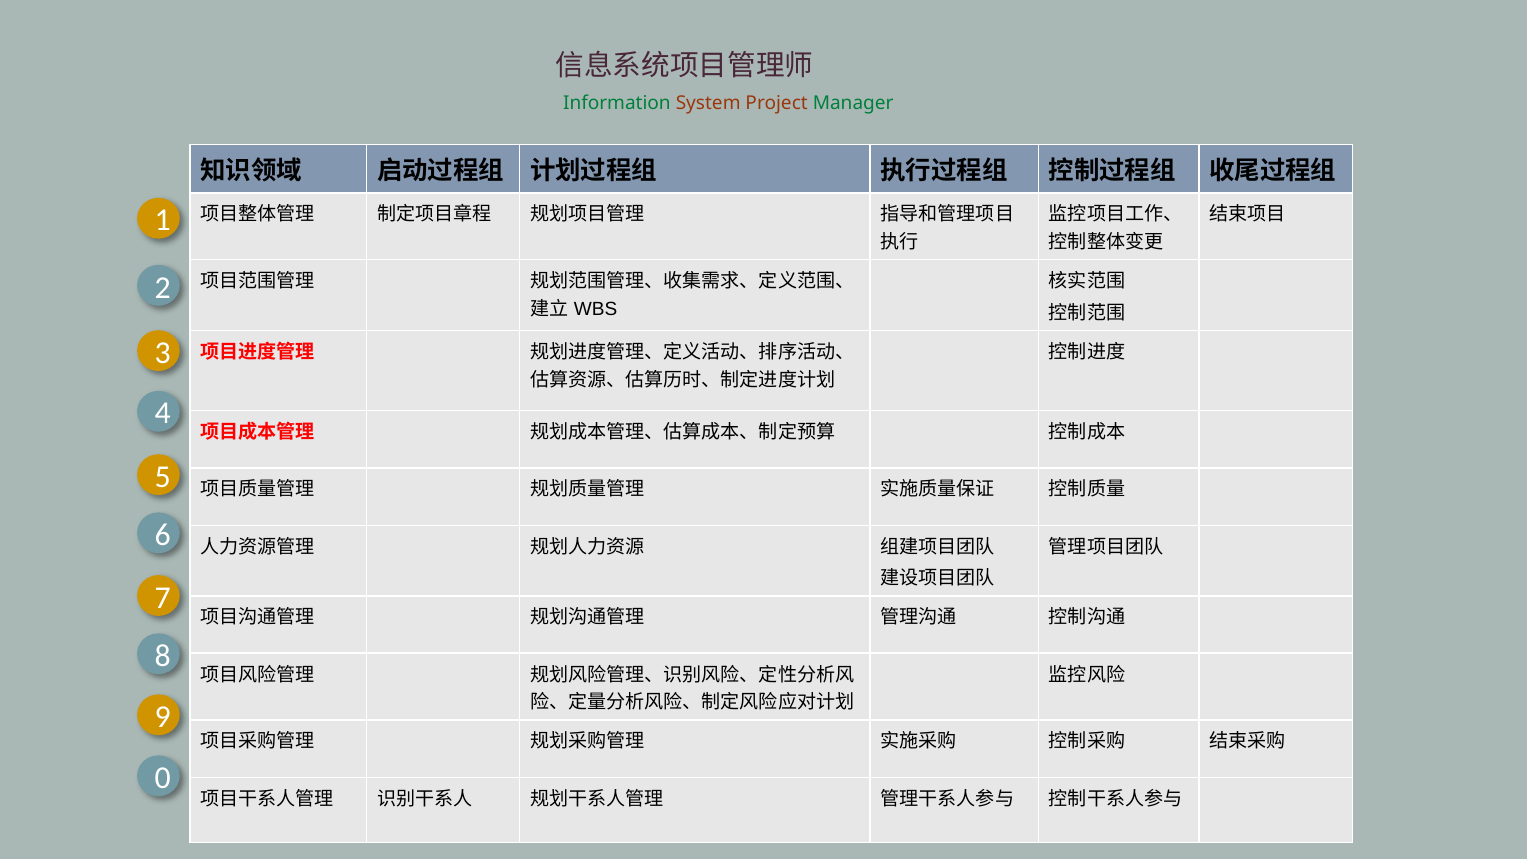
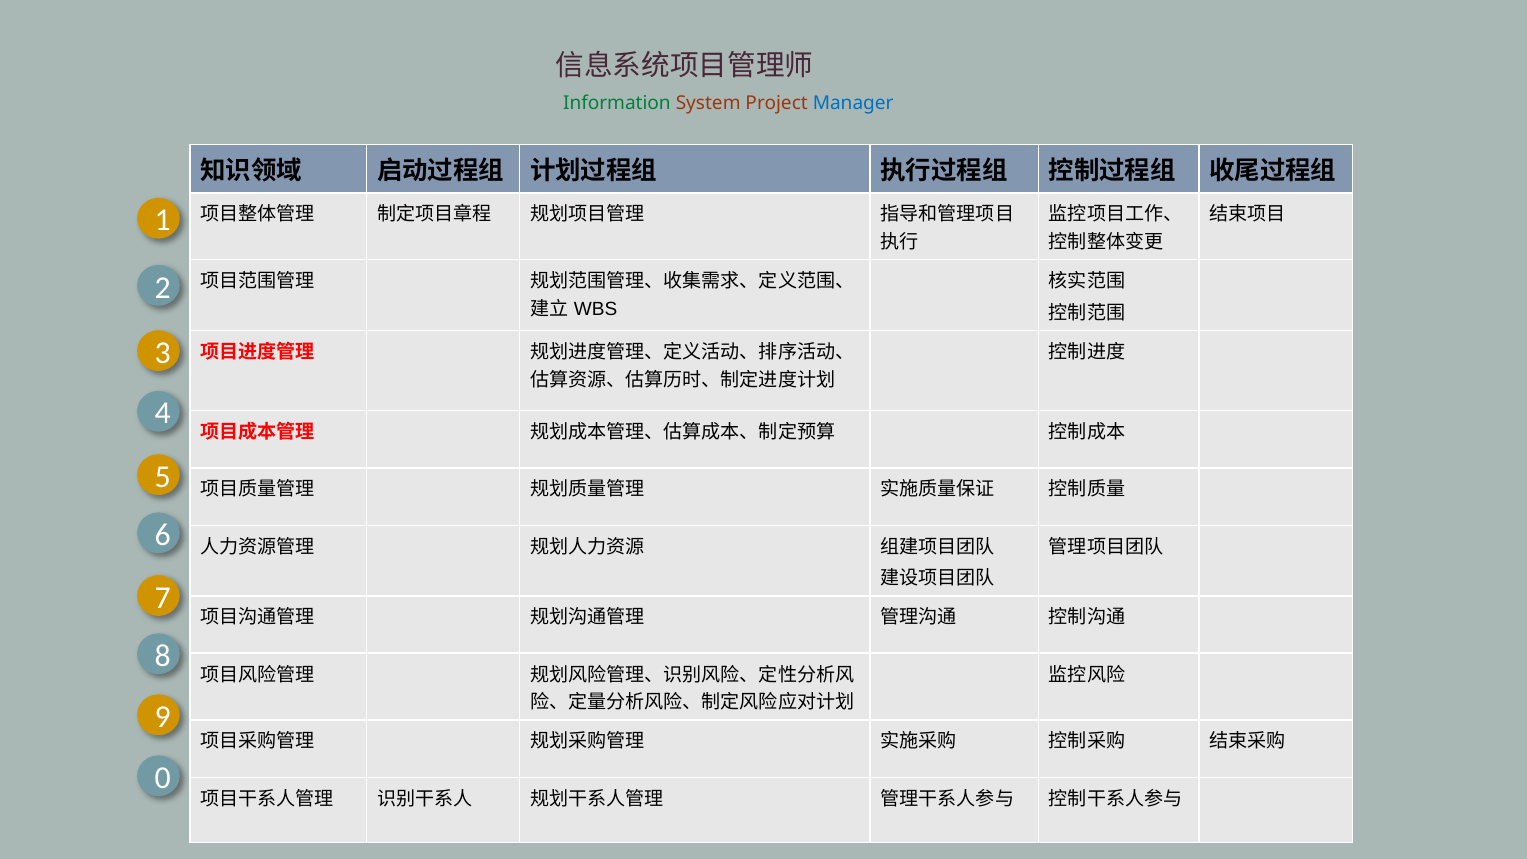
Manager colour: green -> blue (853, 103)
